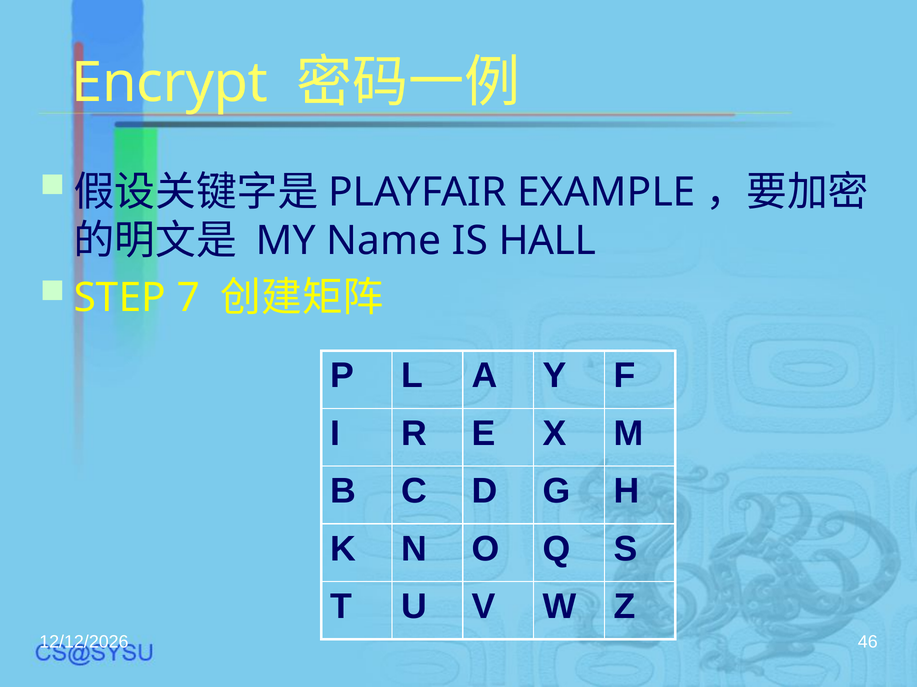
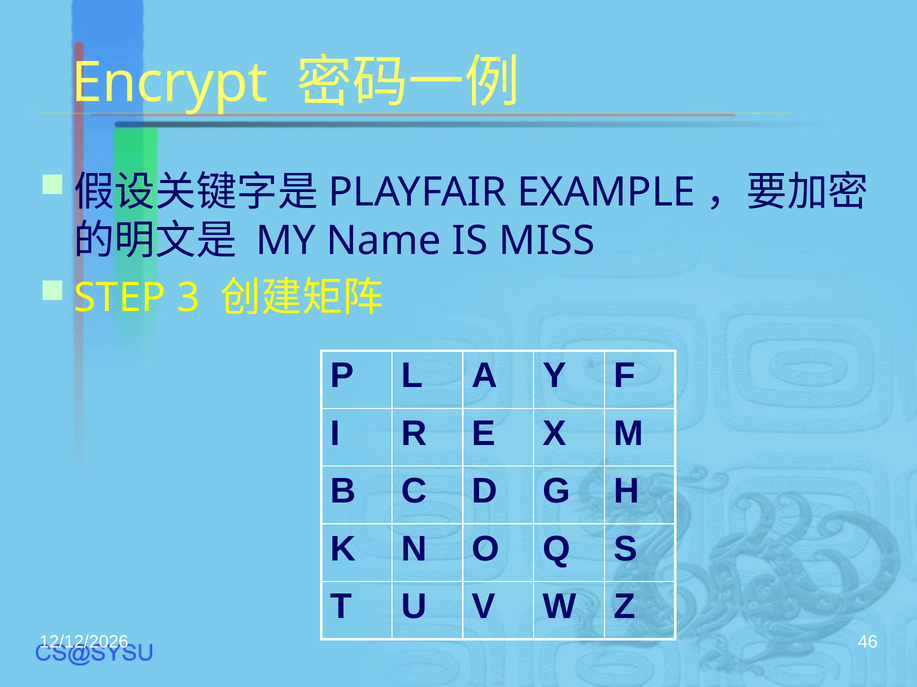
HALL: HALL -> MISS (547, 241)
7: 7 -> 3 (188, 298)
